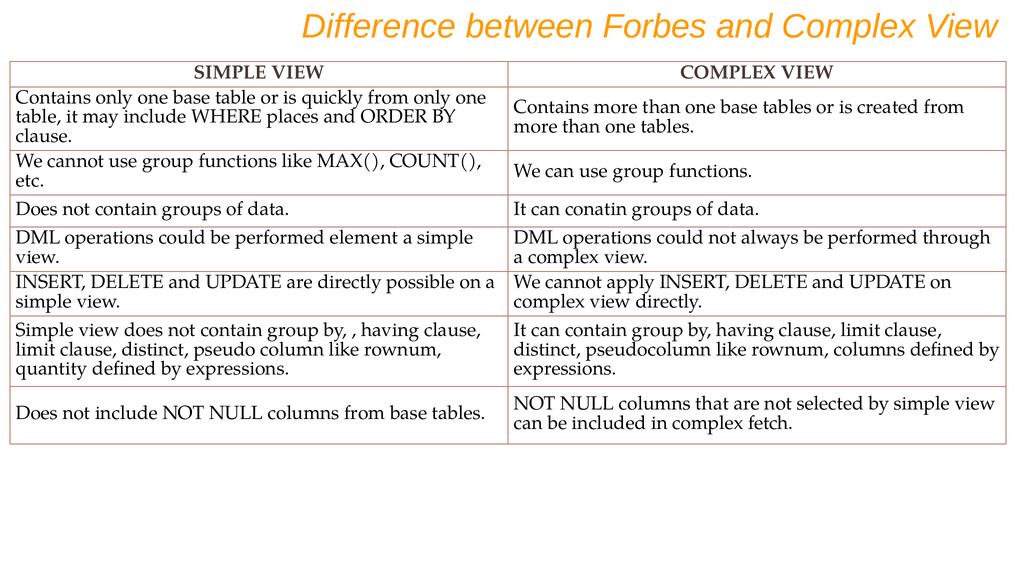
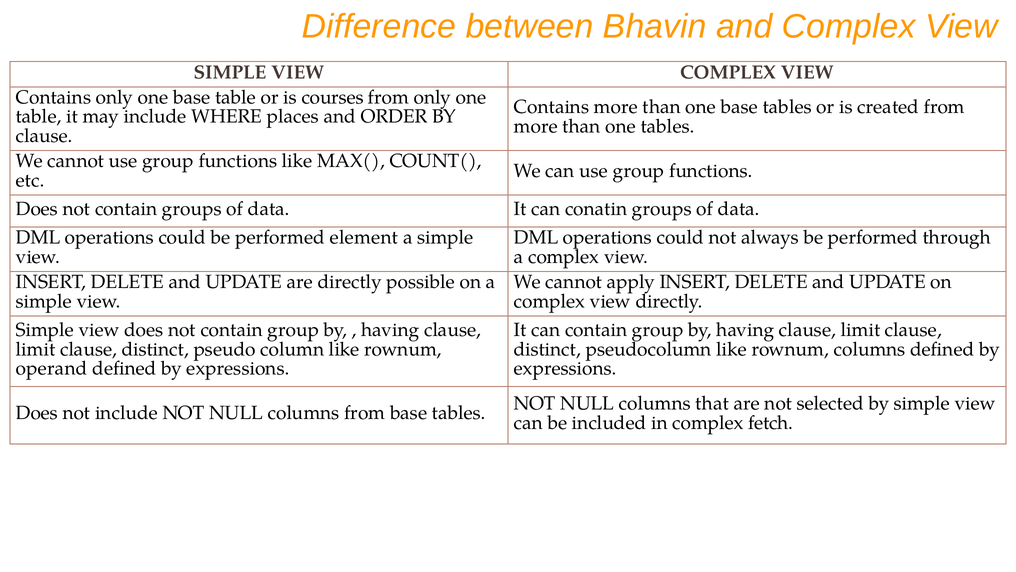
Forbes: Forbes -> Bhavin (655, 26)
quickly: quickly -> courses (333, 97)
quantity: quantity -> operand (52, 368)
